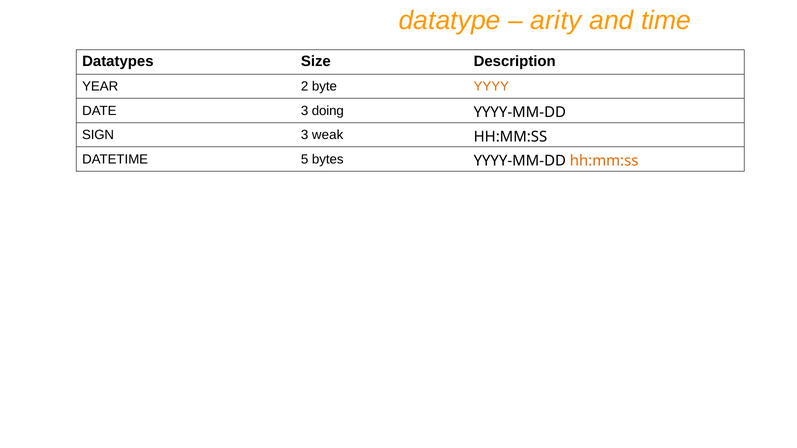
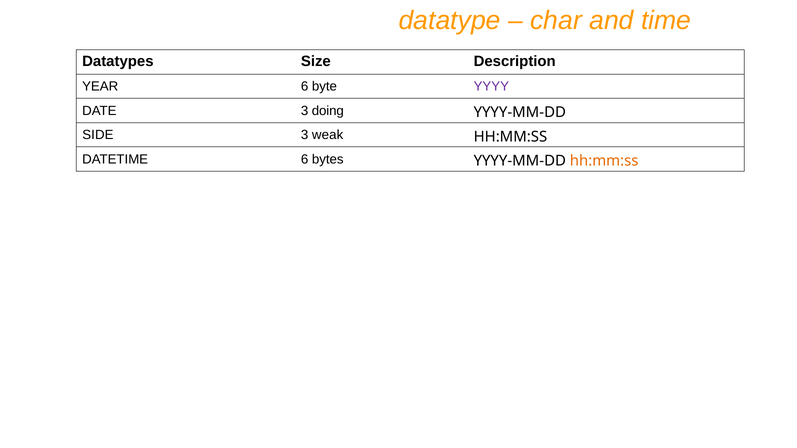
arity: arity -> char (556, 21)
YEAR 2: 2 -> 6 (305, 87)
YYYY colour: orange -> purple (491, 87)
SIGN: SIGN -> SIDE (98, 135)
DATETIME 5: 5 -> 6 (305, 159)
